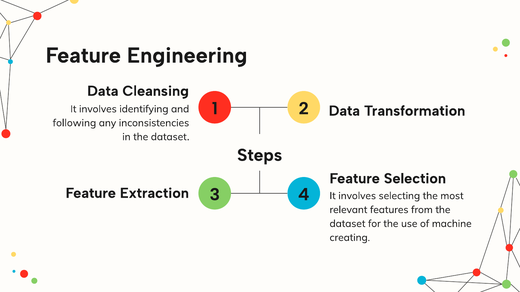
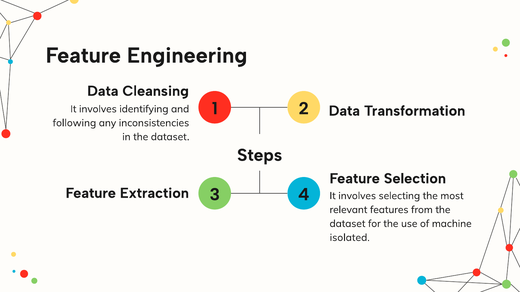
creating: creating -> isolated (350, 238)
